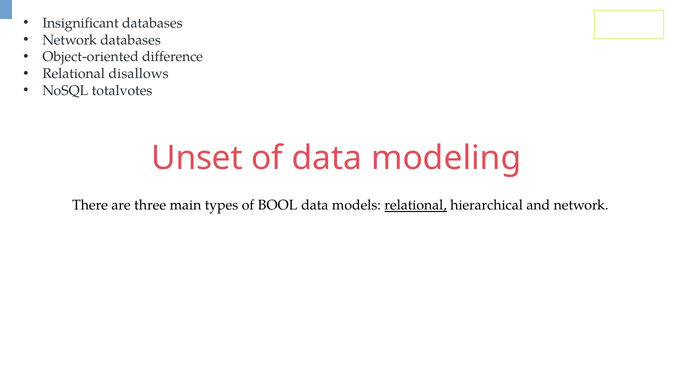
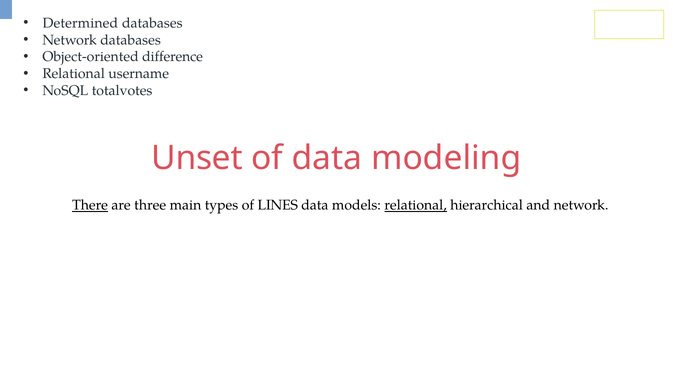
Insignificant: Insignificant -> Determined (80, 23)
disallows: disallows -> username (139, 74)
There underline: none -> present (90, 205)
BOOL: BOOL -> LINES (278, 205)
